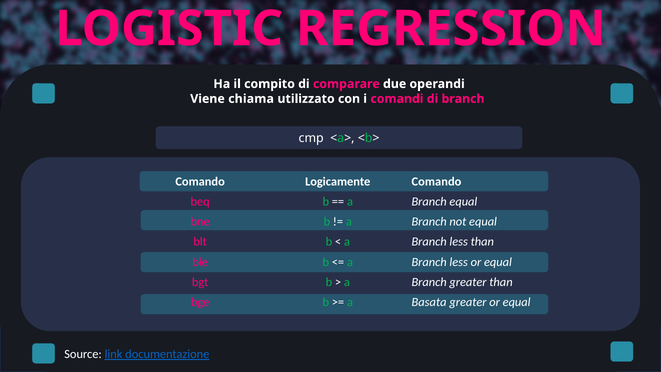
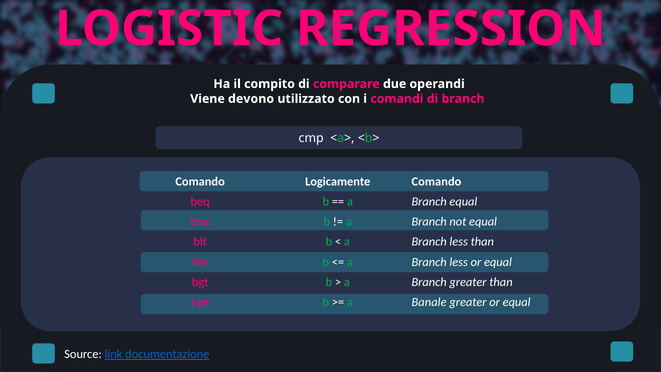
chiama: chiama -> devono (251, 99)
Basata: Basata -> Banale (429, 302)
